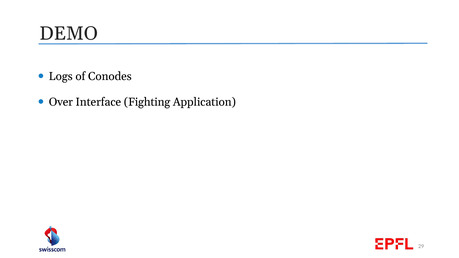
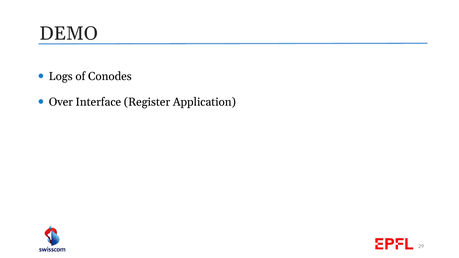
Fighting: Fighting -> Register (147, 102)
